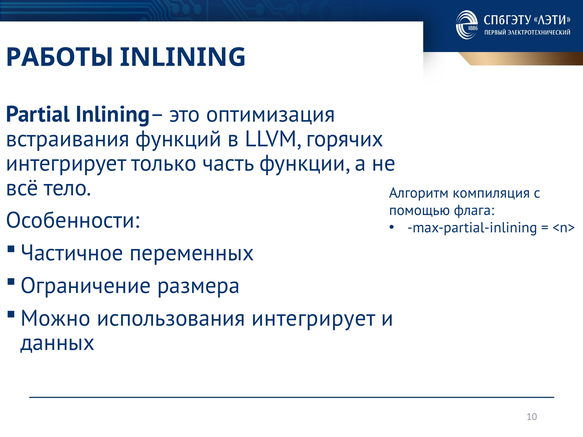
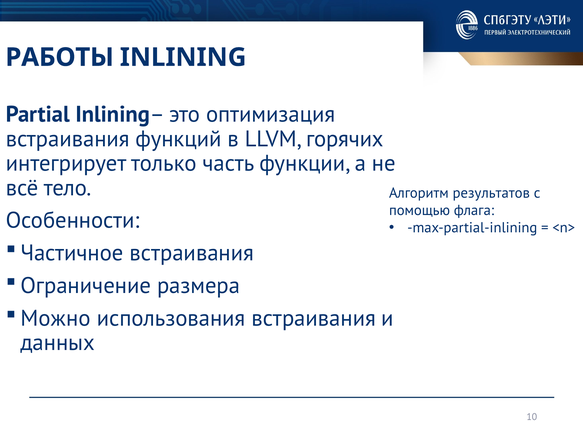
компиляция: компиляция -> результатов (491, 193)
Частичное переменных: переменных -> встраивания (192, 253)
использования интегрирует: интегрирует -> встраивания (314, 318)
